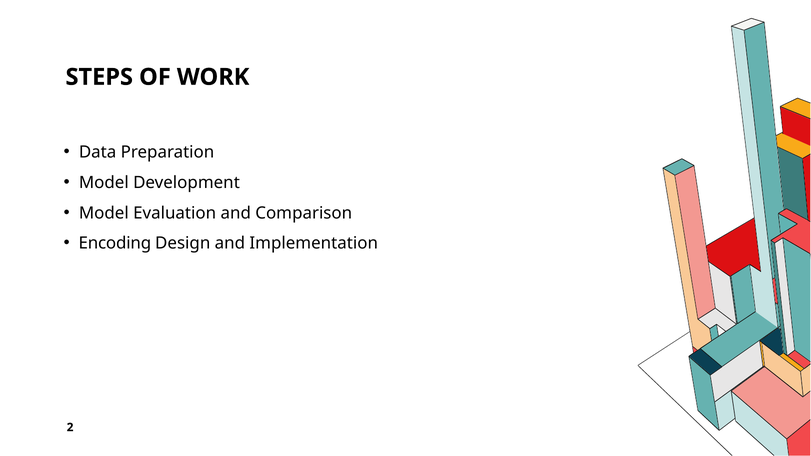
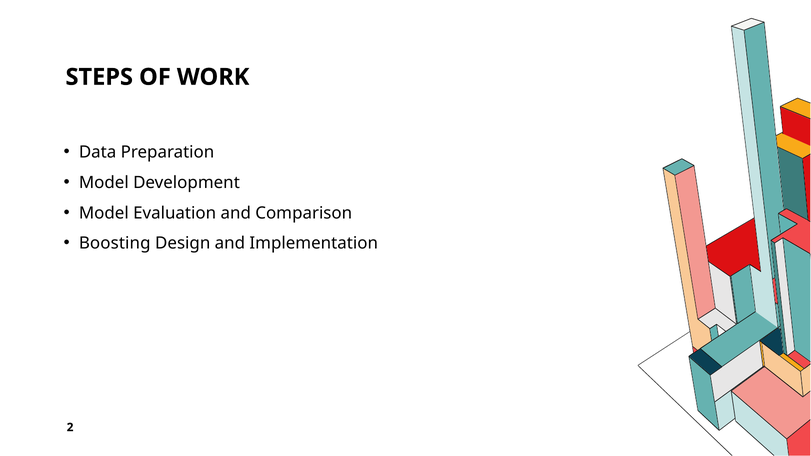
Encoding: Encoding -> Boosting (115, 243)
